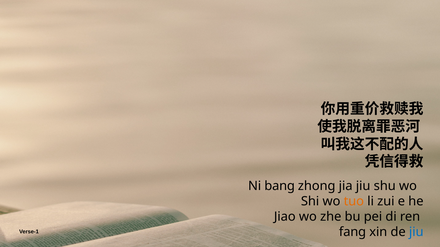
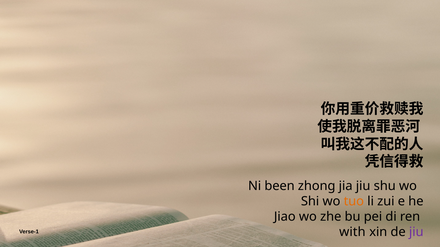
bang: bang -> been (280, 186)
fang: fang -> with (352, 232)
jiu colour: blue -> purple (416, 232)
